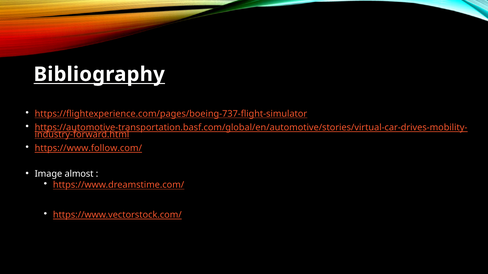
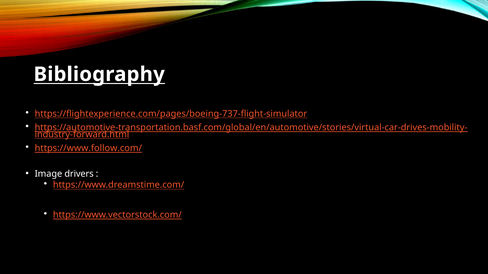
almost: almost -> drivers (79, 174)
